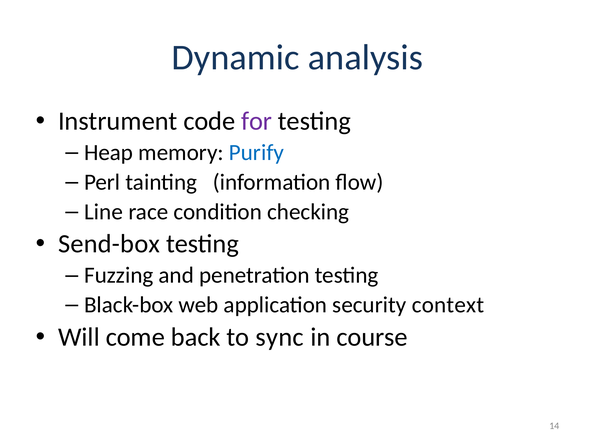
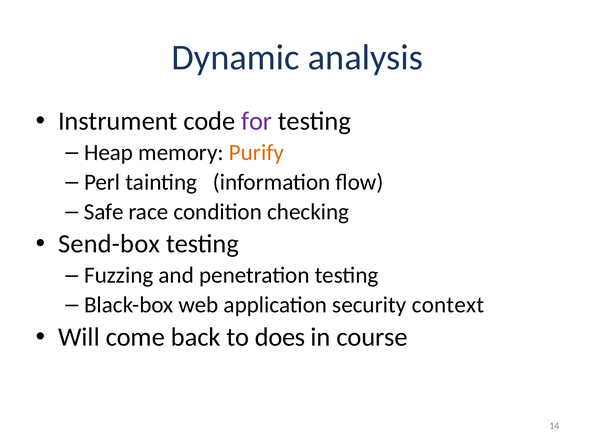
Purify colour: blue -> orange (256, 153)
Line: Line -> Safe (104, 212)
sync: sync -> does (280, 337)
